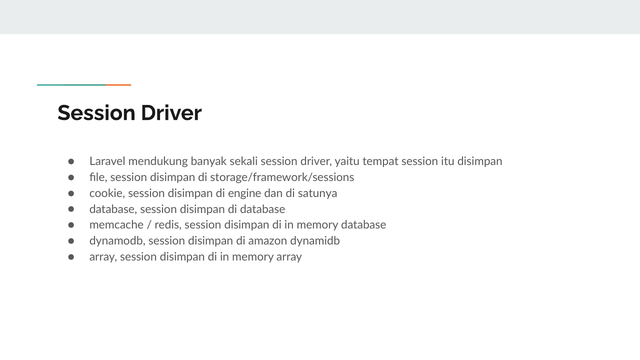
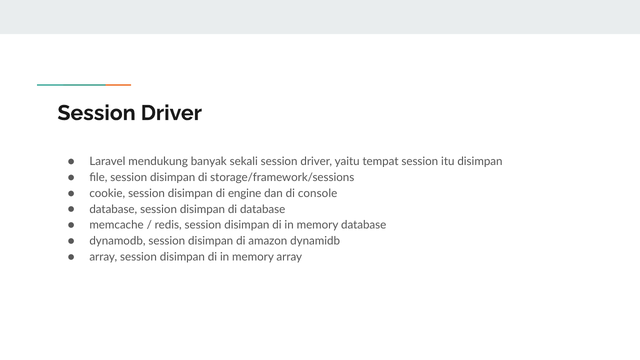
satunya: satunya -> console (318, 193)
